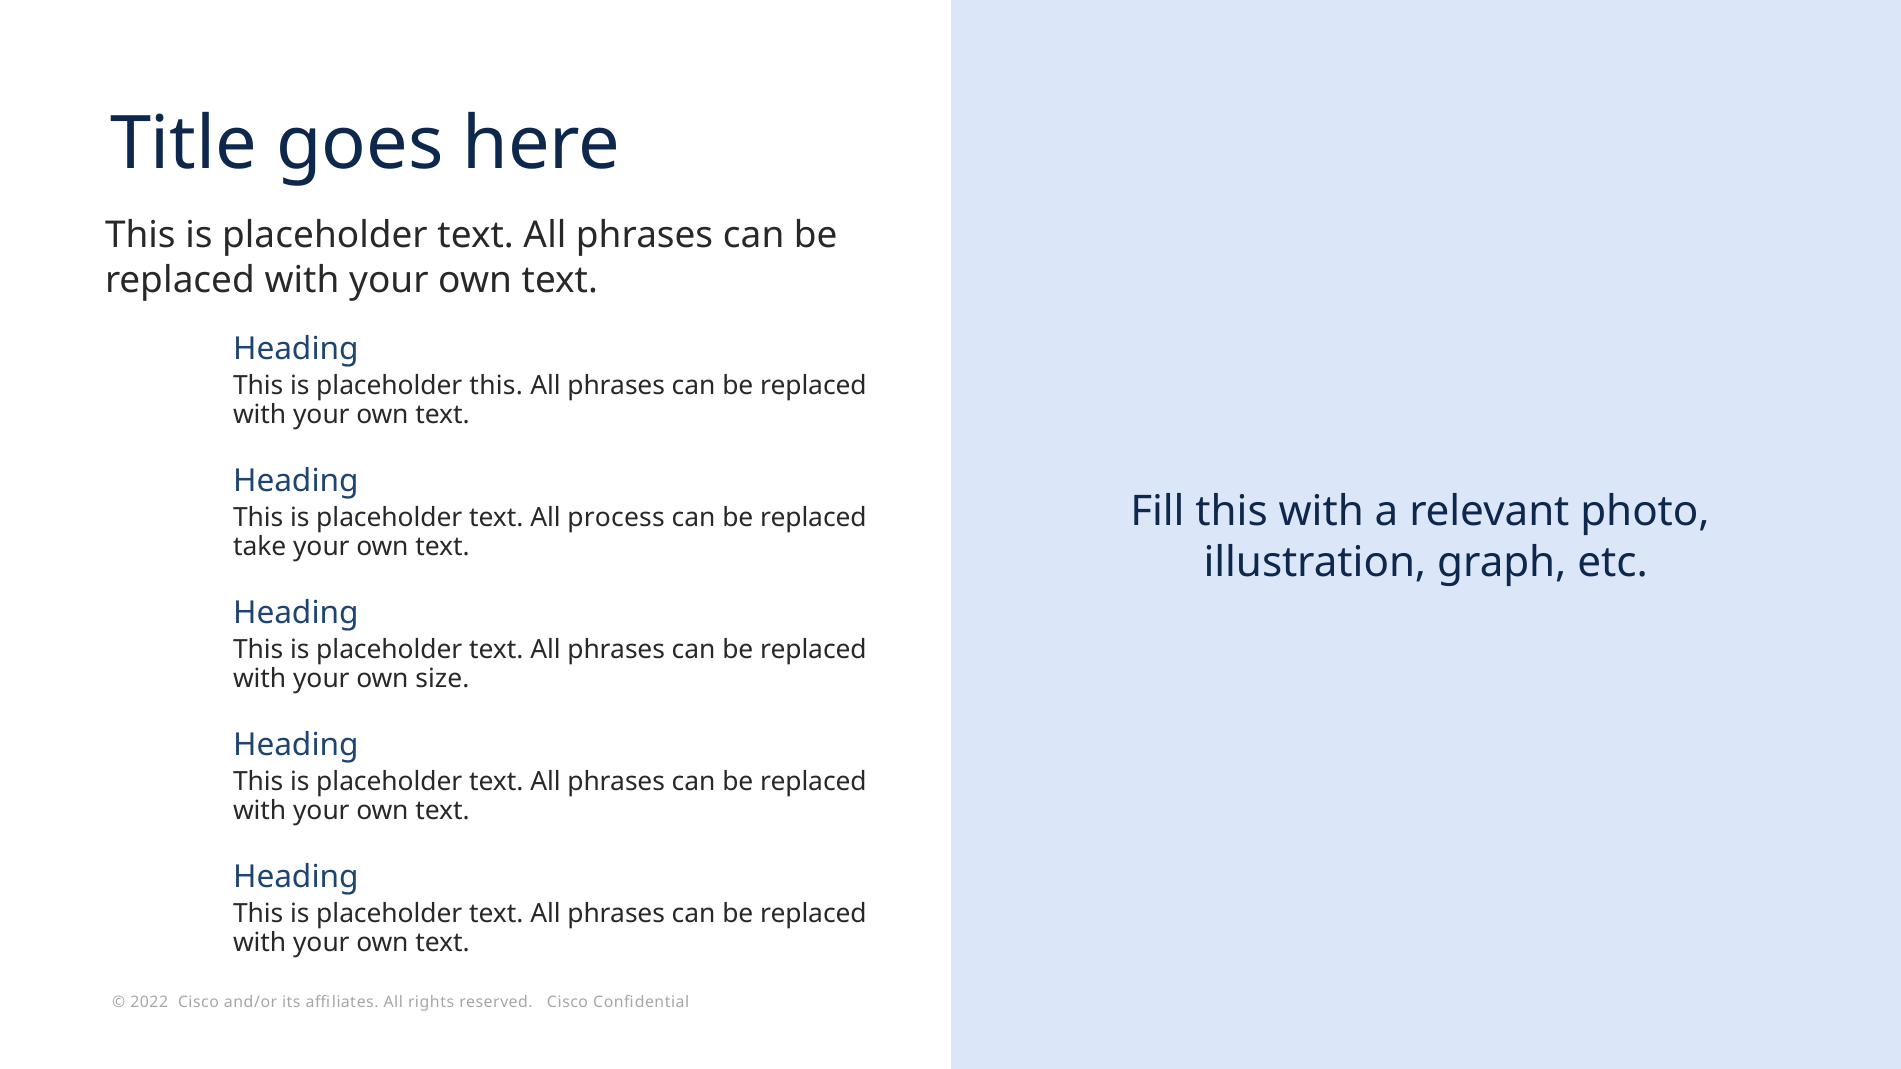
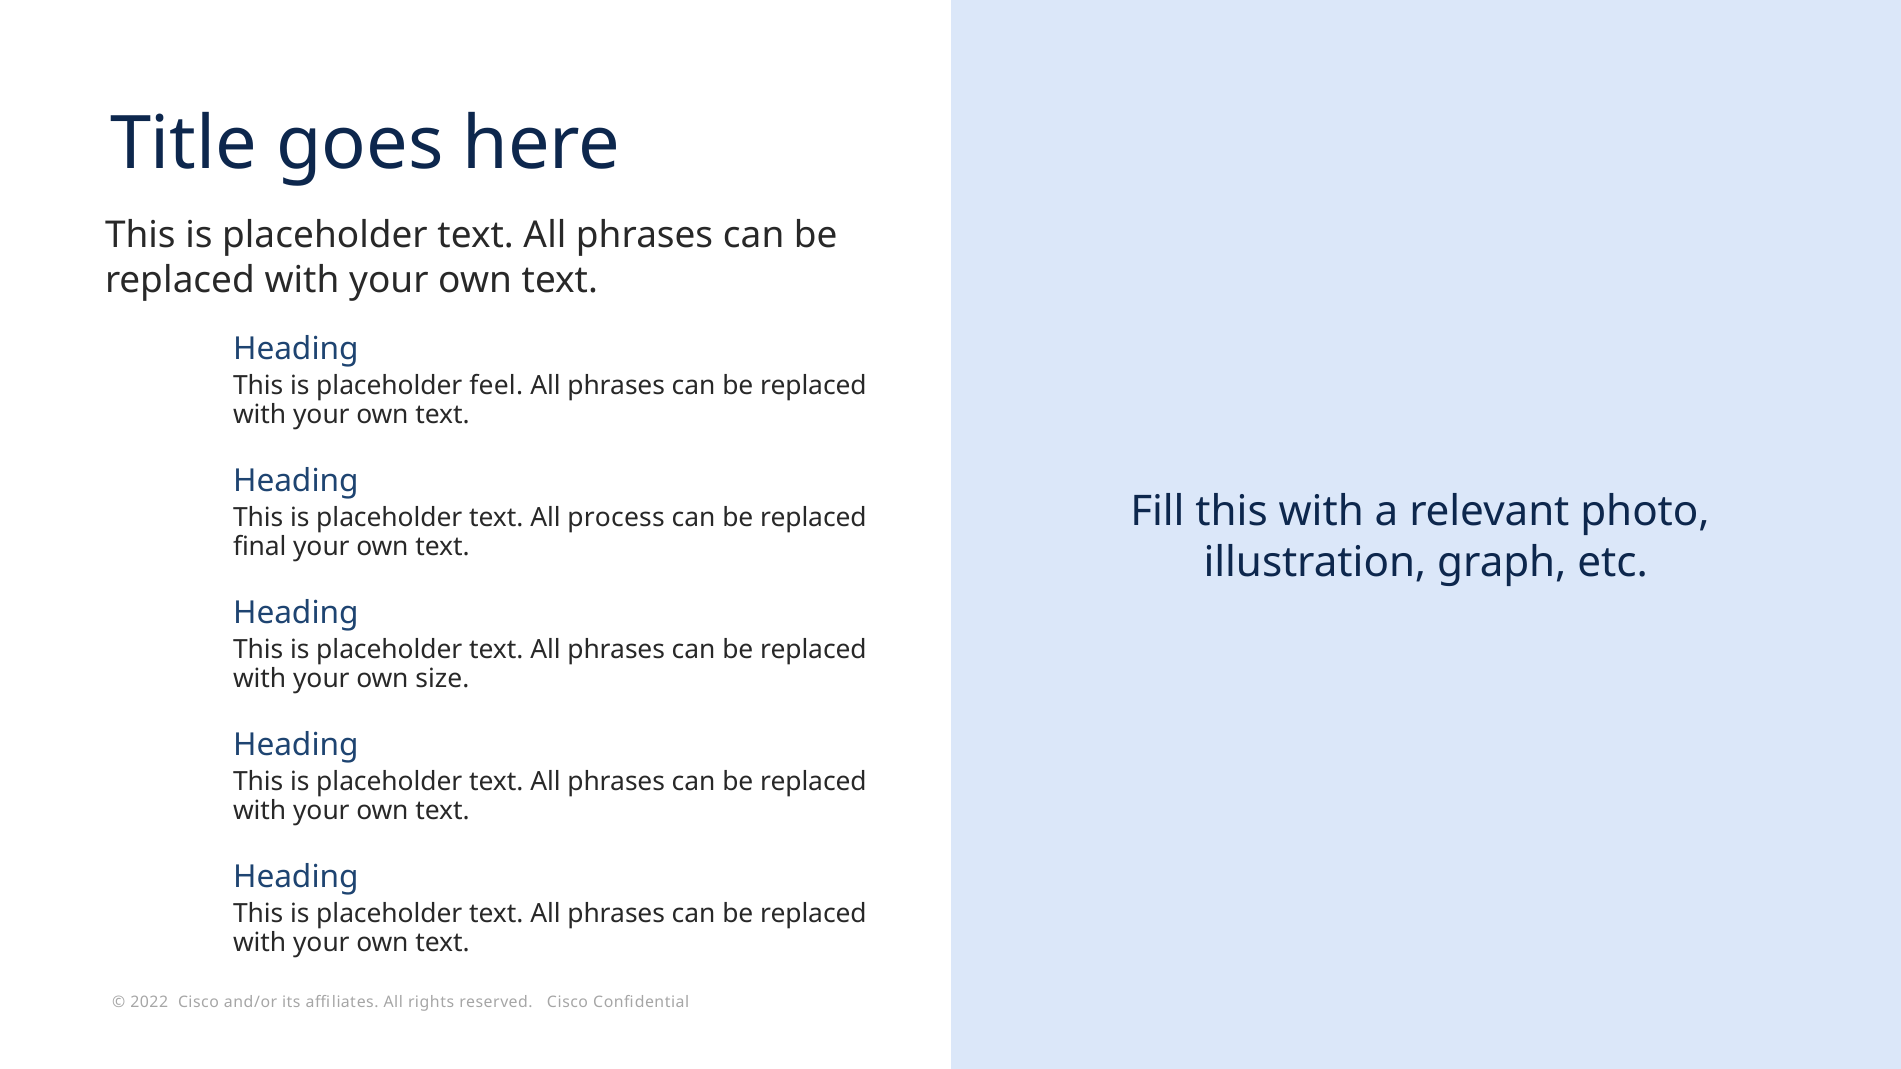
placeholder this: this -> feel (496, 386)
take: take -> final (260, 547)
